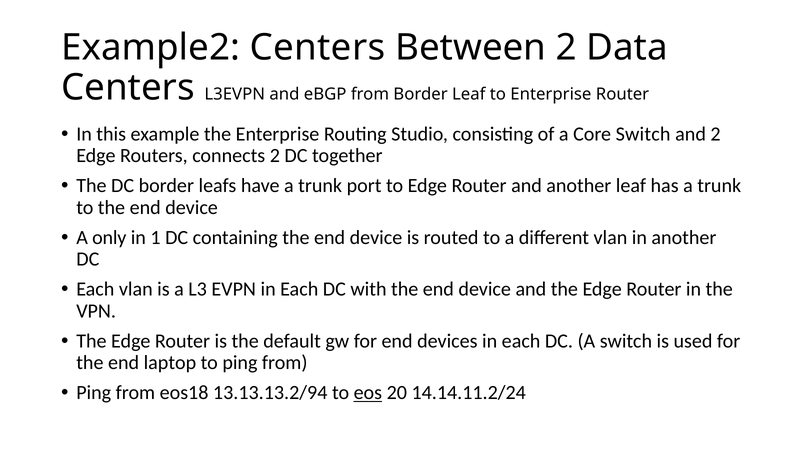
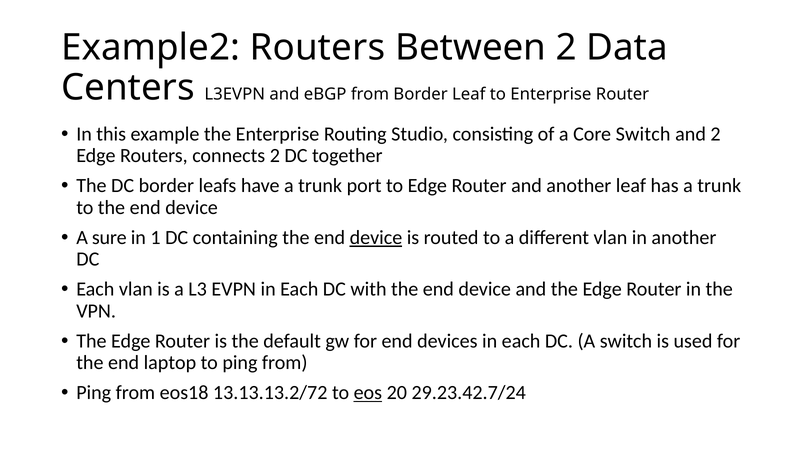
Example2 Centers: Centers -> Routers (317, 48)
only: only -> sure (109, 237)
device underline: none -> present (376, 237)
13.13.13.2/94: 13.13.13.2/94 -> 13.13.13.2/72 (270, 393)
14.14.11.2/24: 14.14.11.2/24 -> 29.23.42.7/24 (469, 393)
